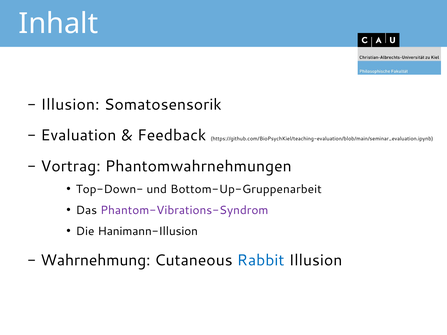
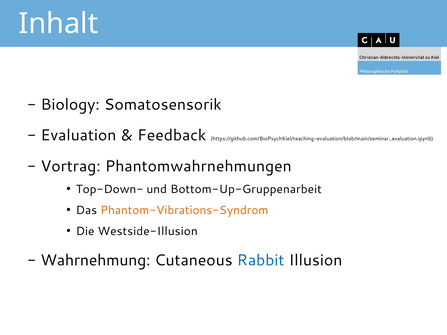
Illusion: Illusion -> Biology (70, 105)
Phantom-Vibrations-Syndrom colour: purple -> orange (184, 210)
Hanimann-Illusion: Hanimann-Illusion -> Westside-Illusion (148, 232)
